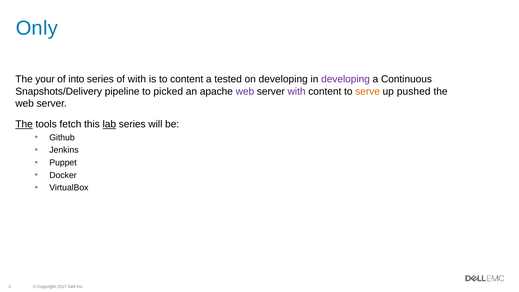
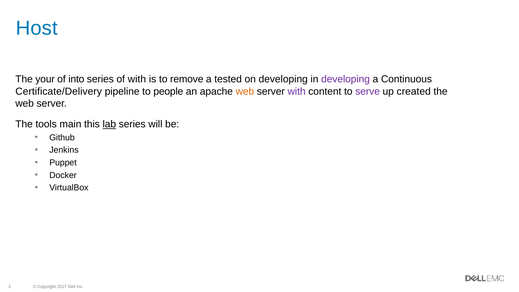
Only: Only -> Host (37, 28)
to content: content -> remove (187, 79)
Snapshots/Delivery: Snapshots/Delivery -> Certificate/Delivery (59, 91)
picked: picked -> people (168, 91)
web colour: purple -> orange (245, 91)
serve colour: orange -> purple (368, 91)
pushed: pushed -> created (414, 91)
The underline: present -> none (24, 124)
fetch: fetch -> main (70, 124)
